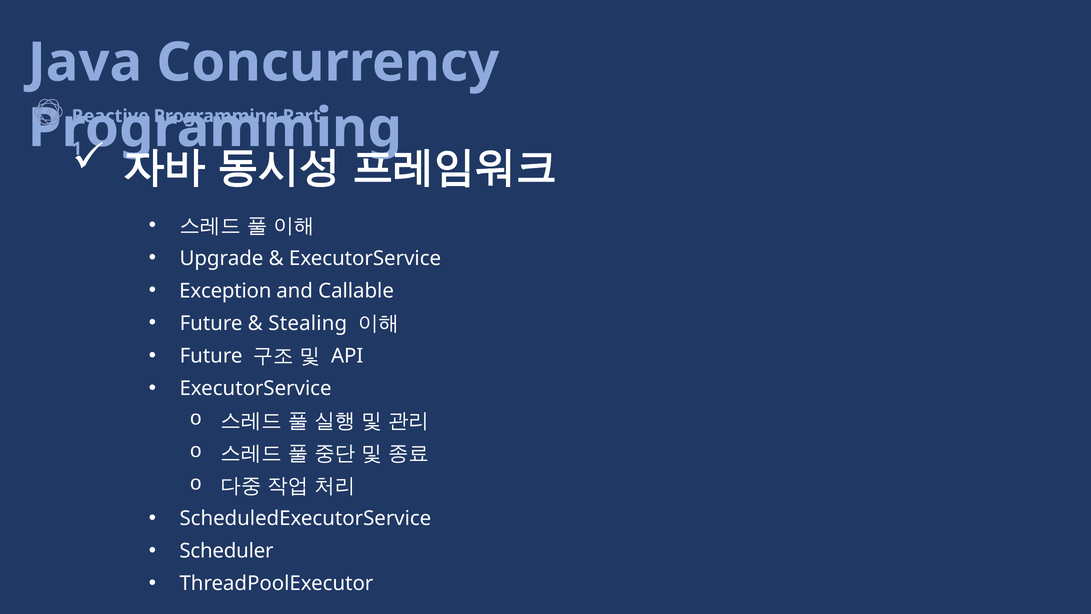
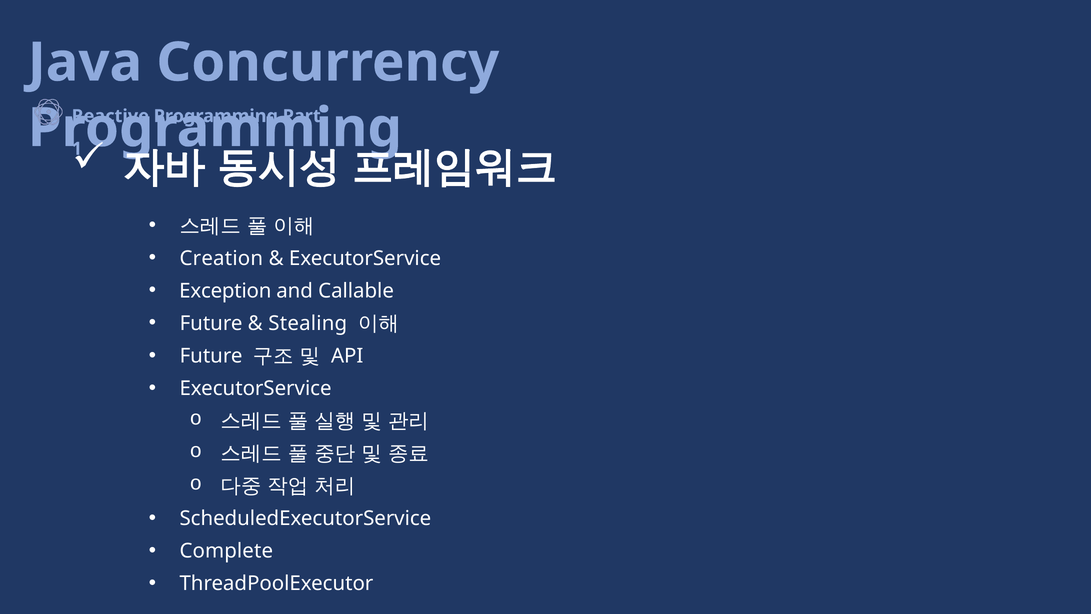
Upgrade: Upgrade -> Creation (221, 258)
Scheduler: Scheduler -> Complete (226, 551)
